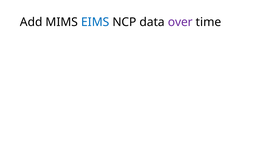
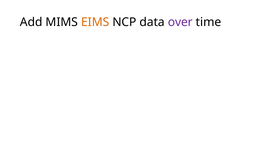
EIMS colour: blue -> orange (95, 22)
